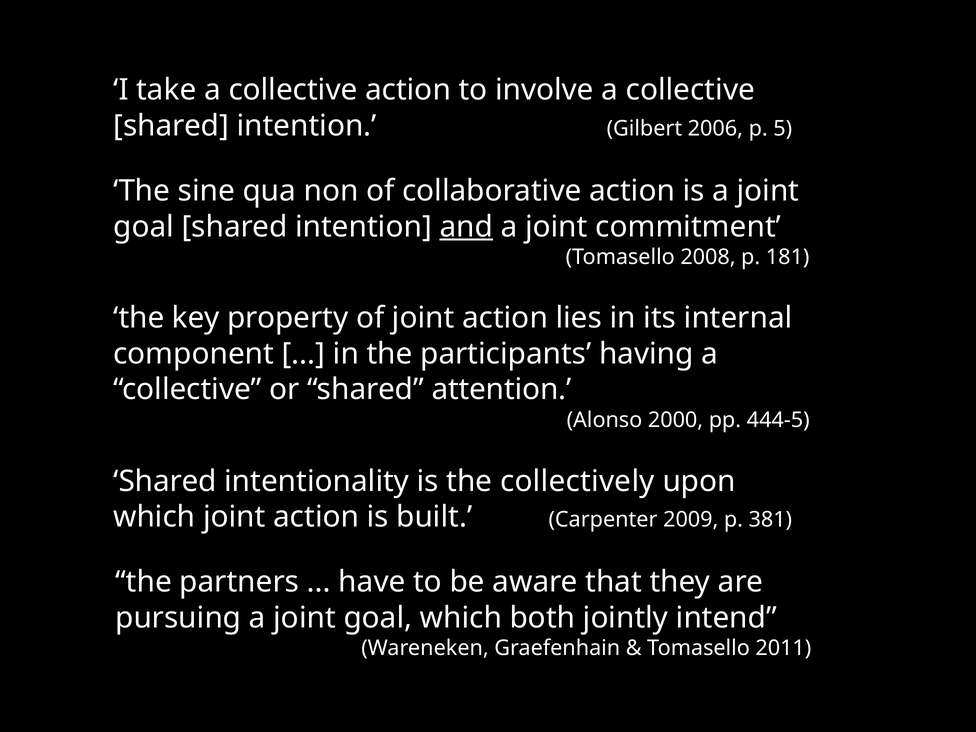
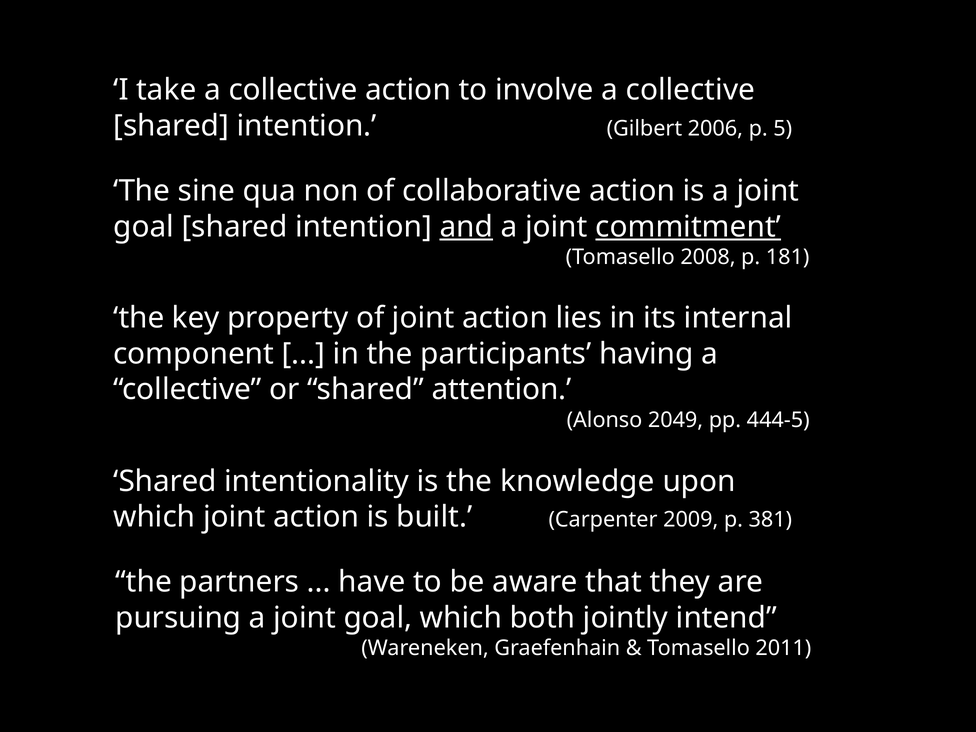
commitment underline: none -> present (688, 227)
2000: 2000 -> 2049 (676, 420)
collectively: collectively -> knowledge (577, 481)
